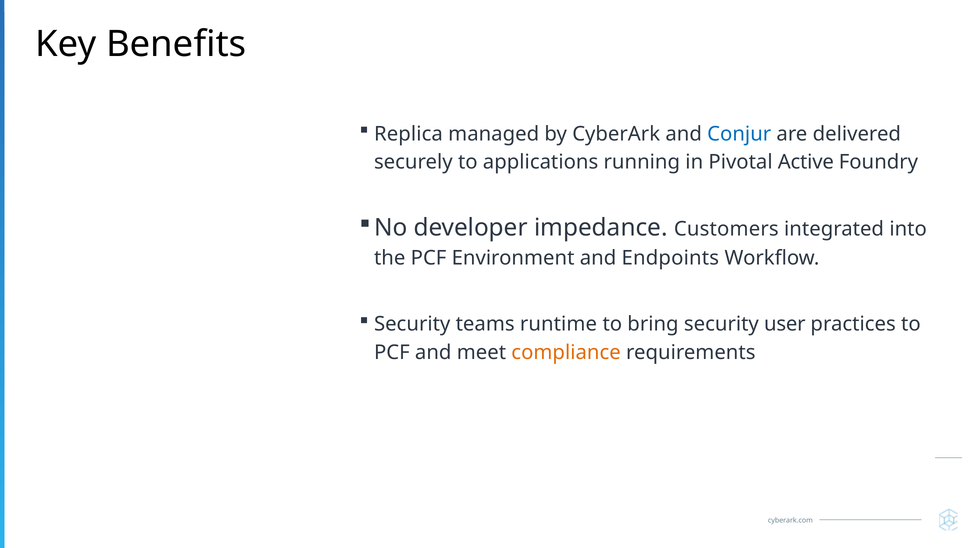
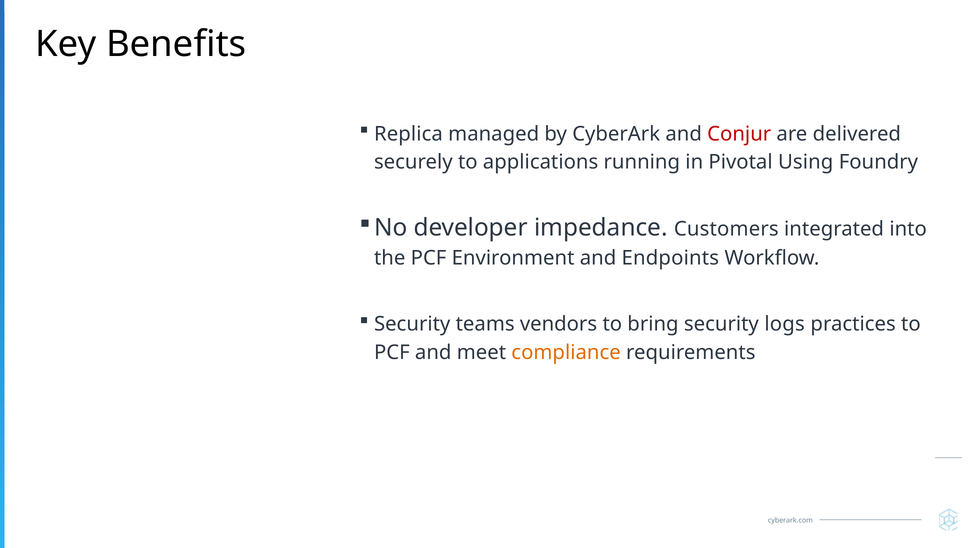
Conjur colour: blue -> red (739, 134)
Active: Active -> Using (806, 162)
runtime: runtime -> vendors (559, 325)
user: user -> logs (785, 325)
